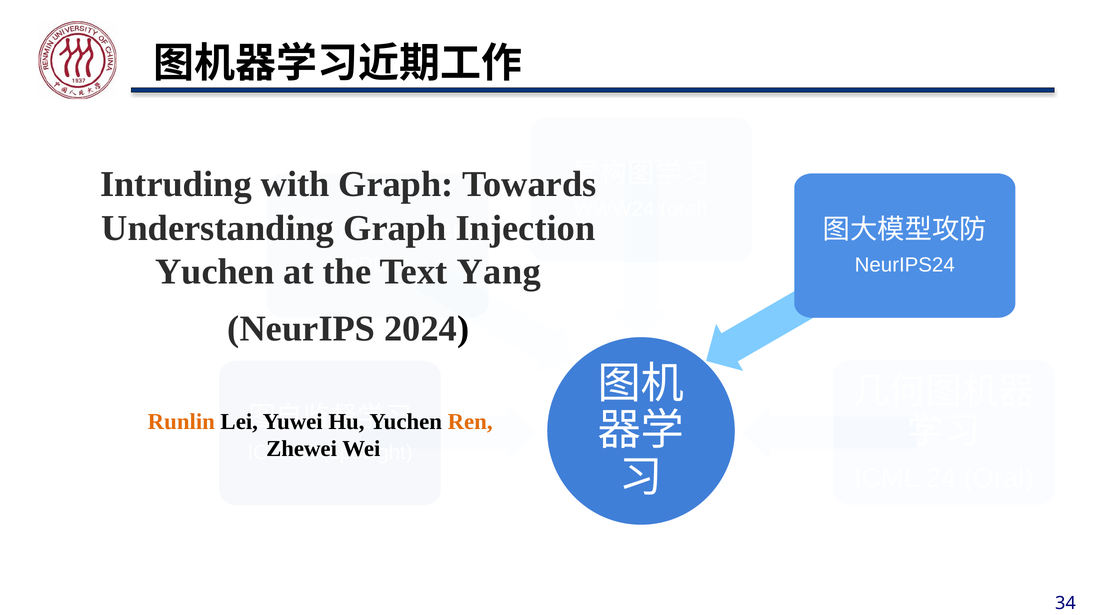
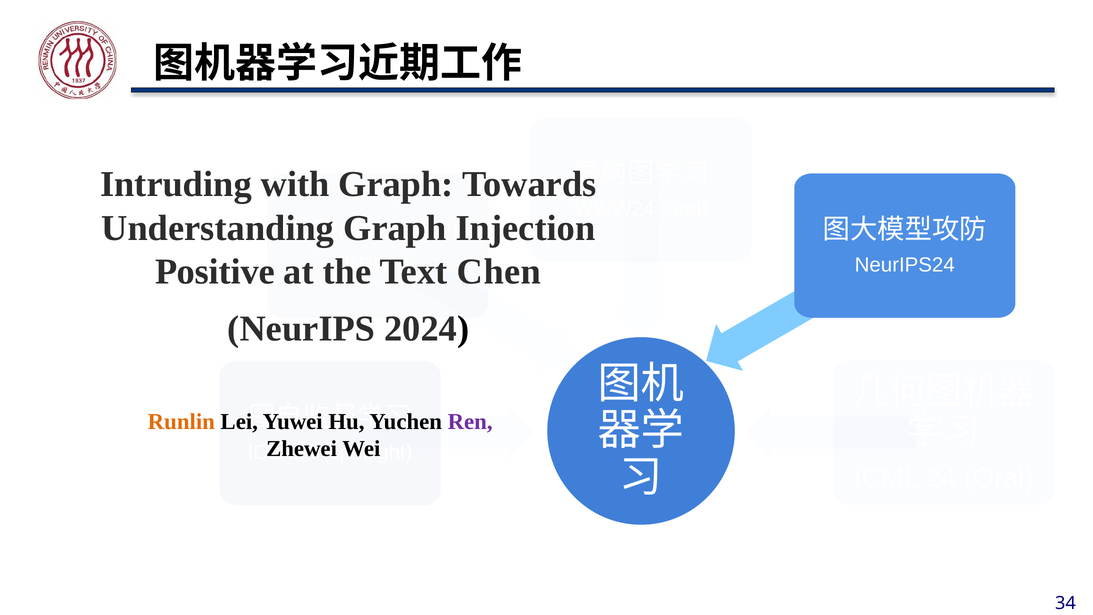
Yuchen: Yuchen -> Positive (215, 272)
Yang: Yang -> Chen (499, 272)
Ren colour: orange -> purple (470, 421)
